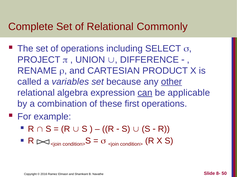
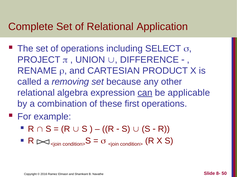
Commonly: Commonly -> Application (162, 27)
variables: variables -> removing (70, 82)
other underline: present -> none (172, 82)
